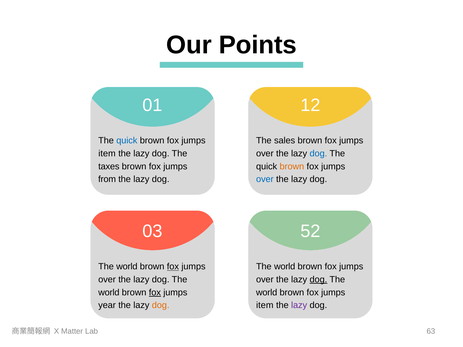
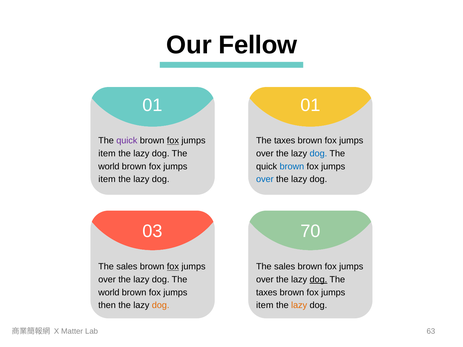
Points: Points -> Fellow (258, 45)
01 12: 12 -> 01 (310, 105)
quick colour: blue -> purple (127, 141)
fox underline: none -> present (173, 141)
sales: sales -> taxes (285, 141)
taxes: taxes -> world (109, 166)
brown colour: orange -> blue (292, 166)
from: from -> item (107, 179)
52: 52 -> 70 (310, 232)
world: world -> sales (127, 267)
world: world -> sales (285, 267)
fox underline: present -> none (155, 293)
world: world -> taxes (267, 293)
year: year -> then (107, 305)
lazy colour: purple -> orange (299, 305)
